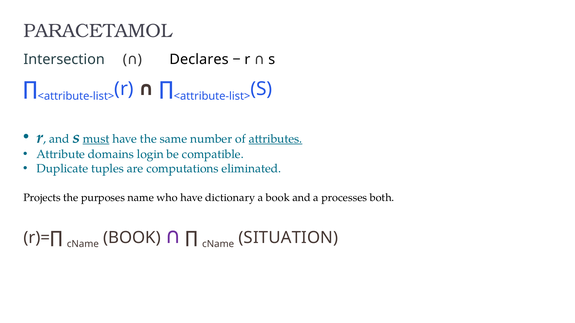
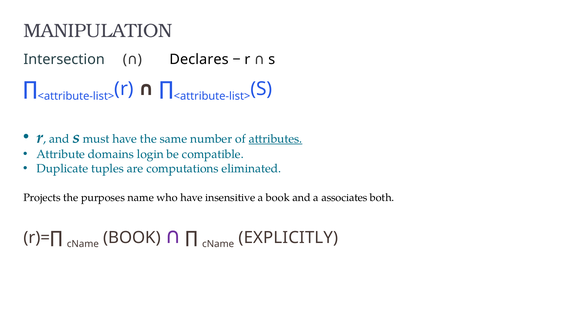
PARACETAMOL: PARACETAMOL -> MANIPULATION (98, 31)
must underline: present -> none (96, 139)
dictionary: dictionary -> insensitive (230, 198)
processes: processes -> associates (344, 198)
SITUATION: SITUATION -> EXPLICITLY (288, 238)
